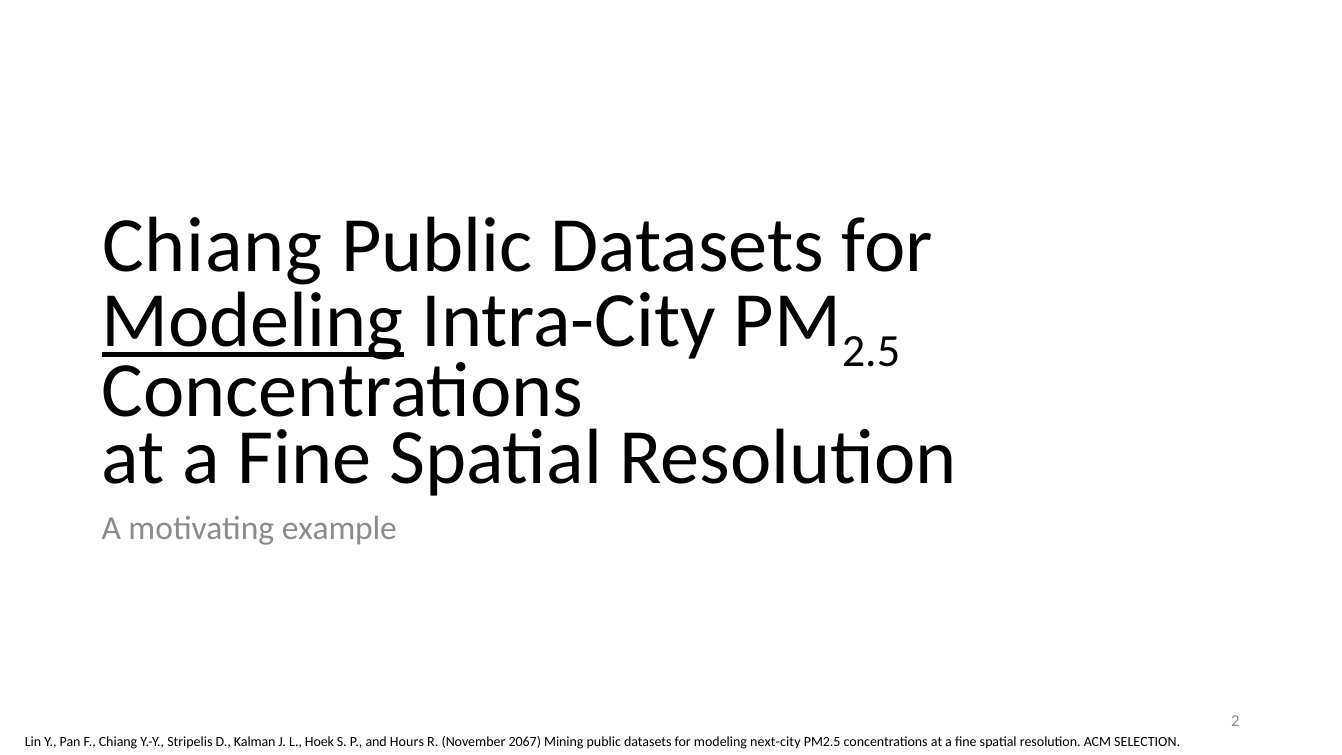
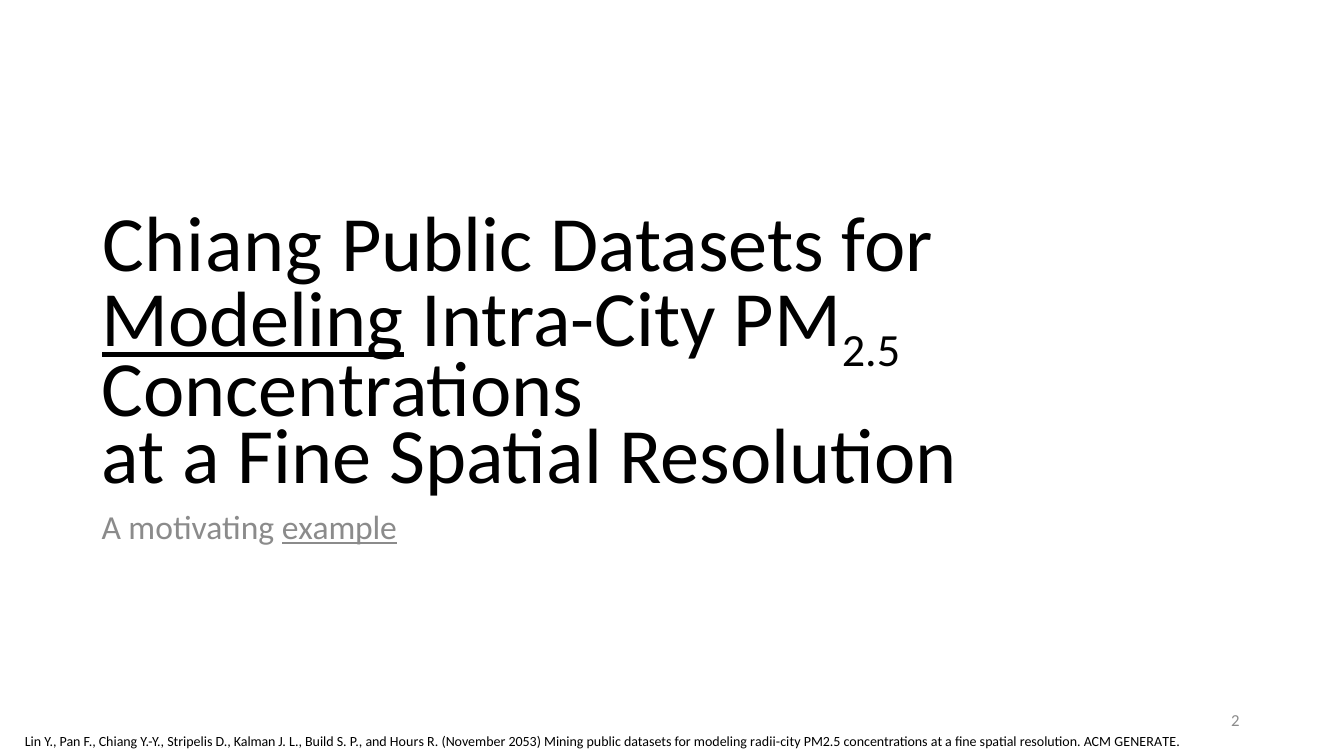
example underline: none -> present (339, 528)
Hoek: Hoek -> Build (319, 742)
2067: 2067 -> 2053 (525, 742)
next-city: next-city -> radii-city (775, 742)
SELECTION: SELECTION -> GENERATE (1147, 742)
